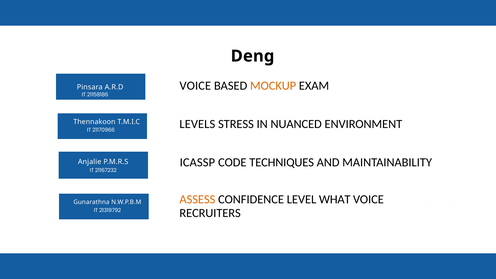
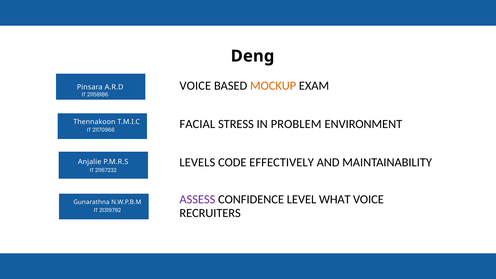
LEVELS: LEVELS -> FACIAL (197, 124)
NUANCED: NUANCED -> PROBLEM (296, 124)
ICASSP: ICASSP -> LEVELS (197, 162)
TECHNIQUES: TECHNIQUES -> EFFECTIVELY (282, 162)
ASSESS colour: orange -> purple (197, 200)
